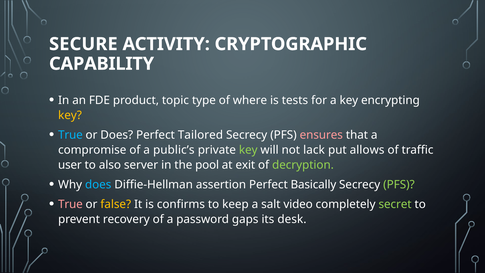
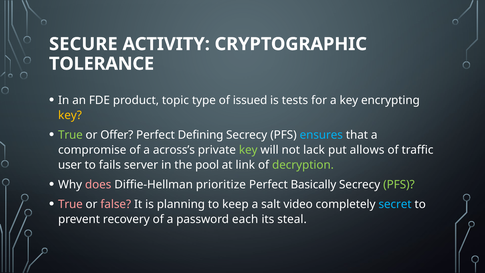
CAPABILITY: CAPABILITY -> TOLERANCE (102, 64)
where: where -> issued (250, 100)
True colour: light blue -> light green (70, 135)
or Does: Does -> Offer (117, 135)
Tailored: Tailored -> Defining (201, 135)
ensures colour: pink -> light blue (321, 135)
public’s: public’s -> across’s (174, 150)
also: also -> fails (110, 165)
exit: exit -> link (245, 165)
does colour: light blue -> pink (98, 184)
assertion: assertion -> prioritize (221, 184)
false colour: yellow -> pink (116, 204)
confirms: confirms -> planning (181, 204)
secret colour: light green -> light blue (395, 204)
gaps: gaps -> each (245, 219)
desk: desk -> steal (292, 219)
